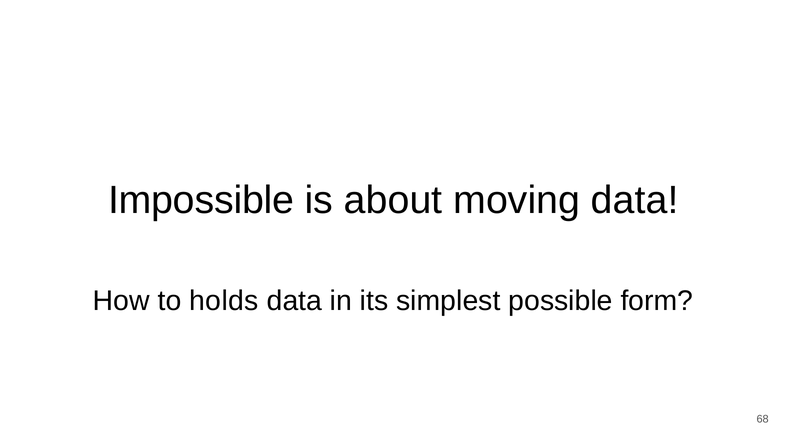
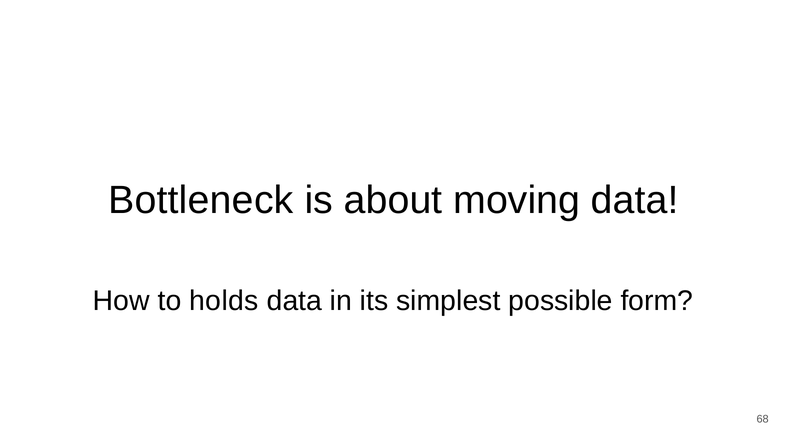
Impossible: Impossible -> Bottleneck (201, 200)
